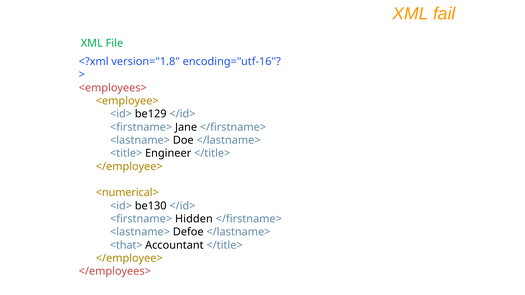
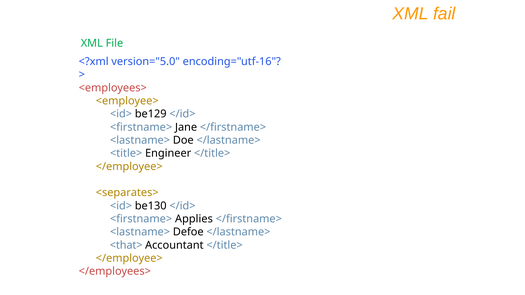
version="1.8: version="1.8 -> version="5.0 (146, 62)
<numerical>: <numerical> -> <separates> (127, 193)
Hidden: Hidden -> Applies (194, 219)
